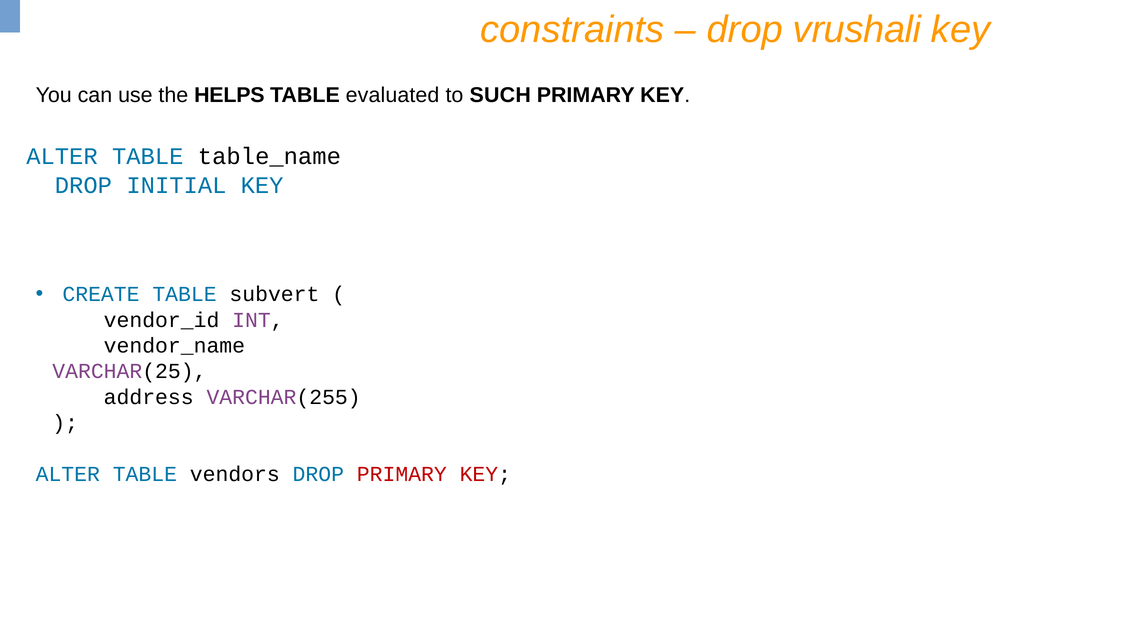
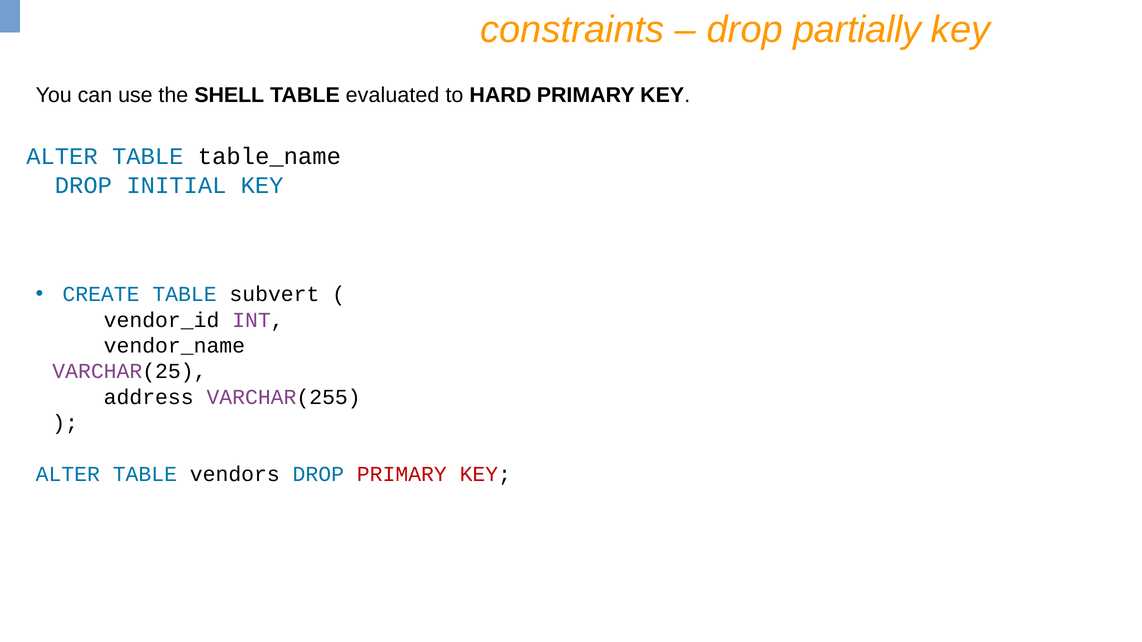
vrushali: vrushali -> partially (857, 30)
HELPS: HELPS -> SHELL (229, 95)
SUCH: SUCH -> HARD (500, 95)
